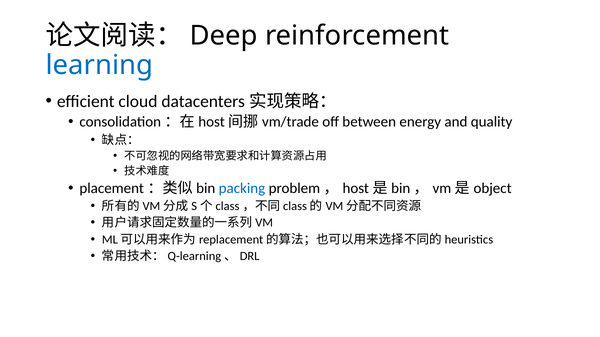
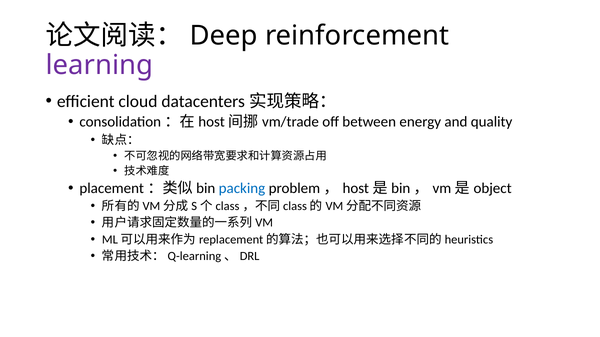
learning colour: blue -> purple (99, 65)
